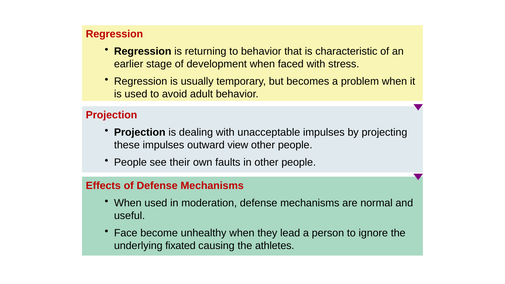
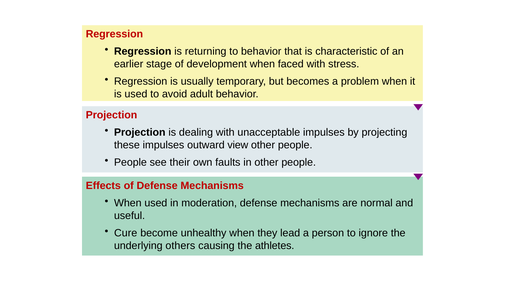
Face: Face -> Cure (126, 233)
fixated: fixated -> others (180, 246)
